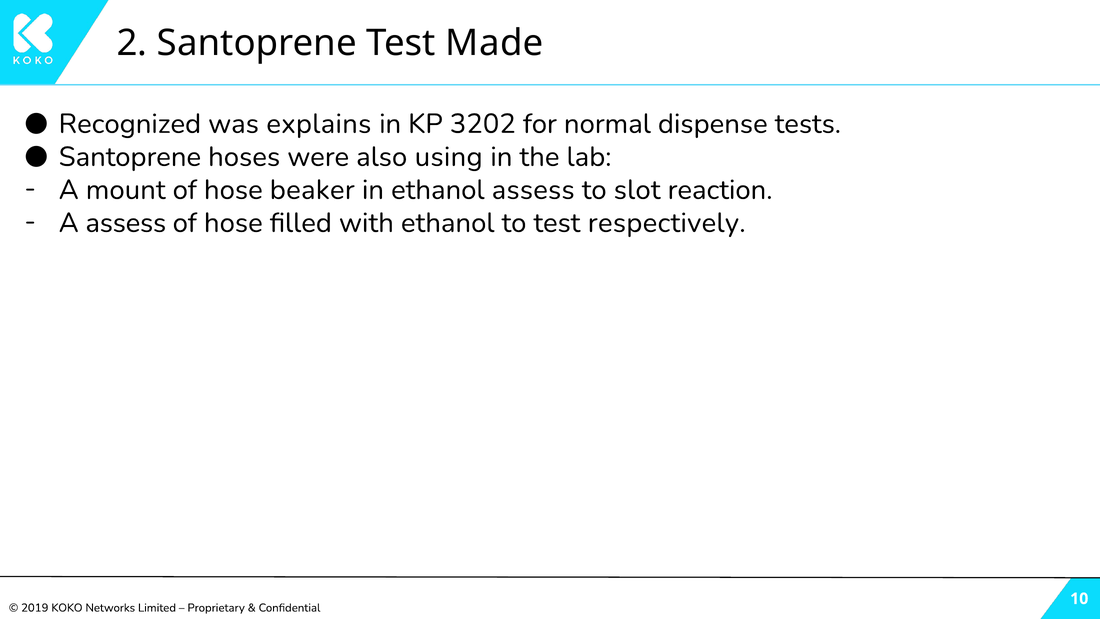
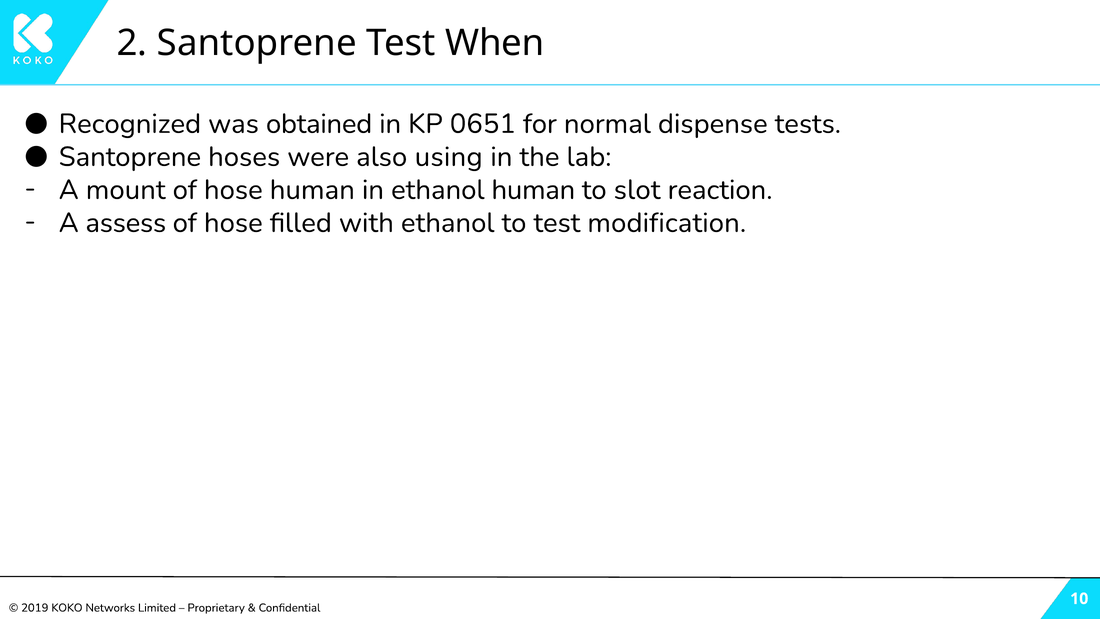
Made: Made -> When (495, 43)
explains: explains -> obtained (319, 124)
3202: 3202 -> 0651 (483, 124)
hose beaker: beaker -> human (312, 190)
ethanol assess: assess -> human (533, 190)
respectively: respectively -> modification (667, 223)
